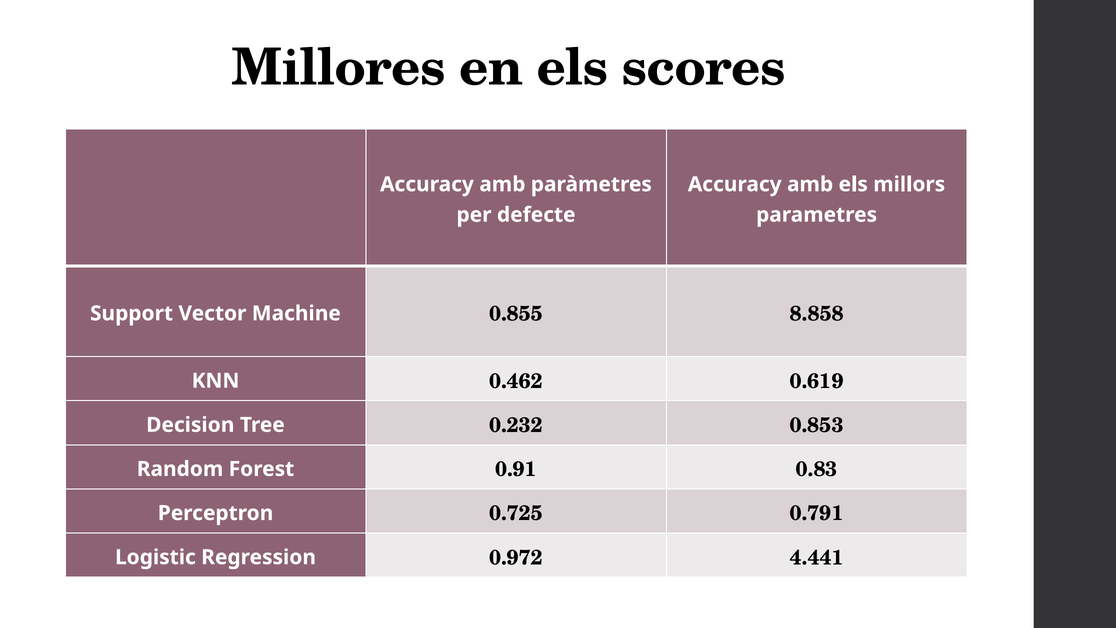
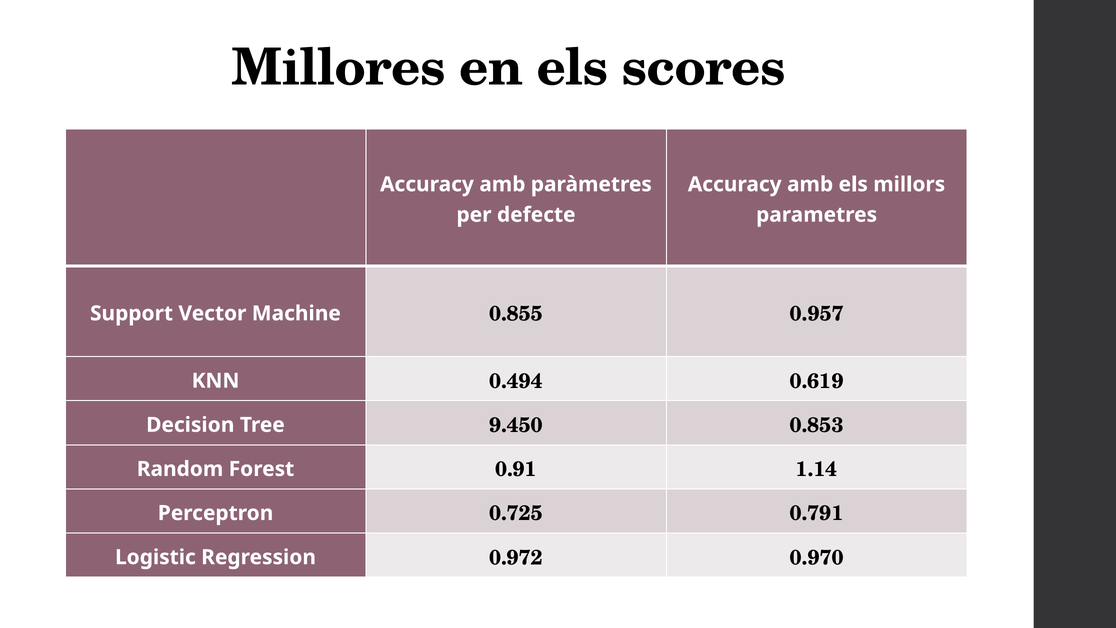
8.858: 8.858 -> 0.957 (817, 314)
0.462: 0.462 -> 0.494 (516, 381)
0.232: 0.232 -> 9.450 (516, 425)
0.83: 0.83 -> 1.14 (817, 469)
4.441: 4.441 -> 0.970 (817, 557)
